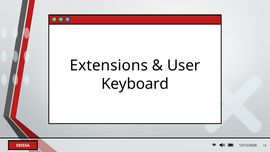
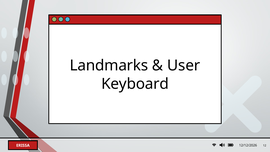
Extensions: Extensions -> Landmarks (109, 66)
